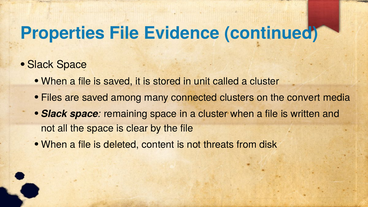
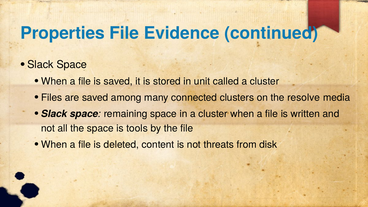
convert: convert -> resolve (304, 98)
clear: clear -> tools (137, 128)
